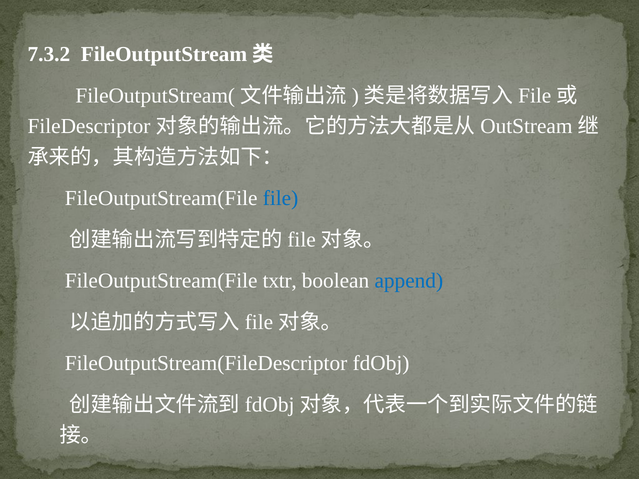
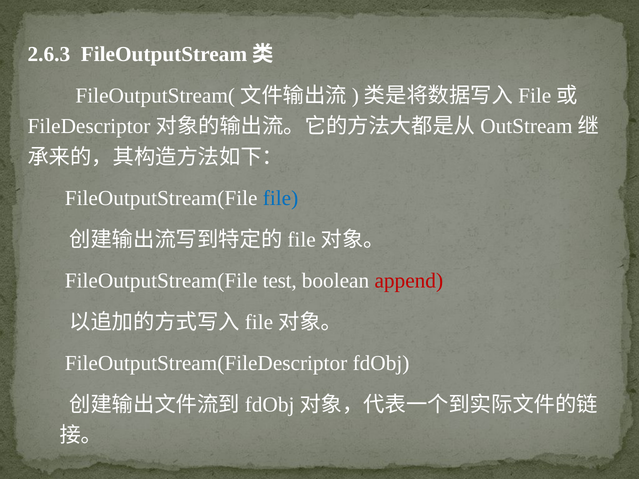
7.3.2: 7.3.2 -> 2.6.3 (49, 54)
txtr: txtr -> test (280, 281)
append colour: blue -> red (409, 281)
